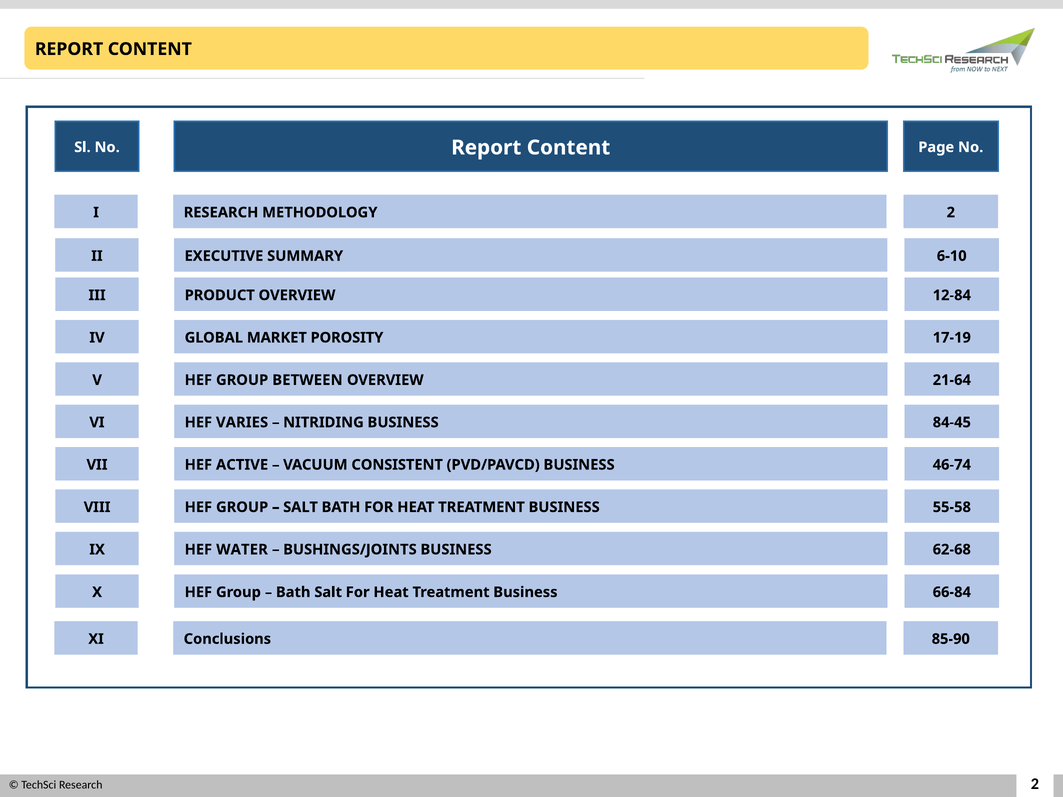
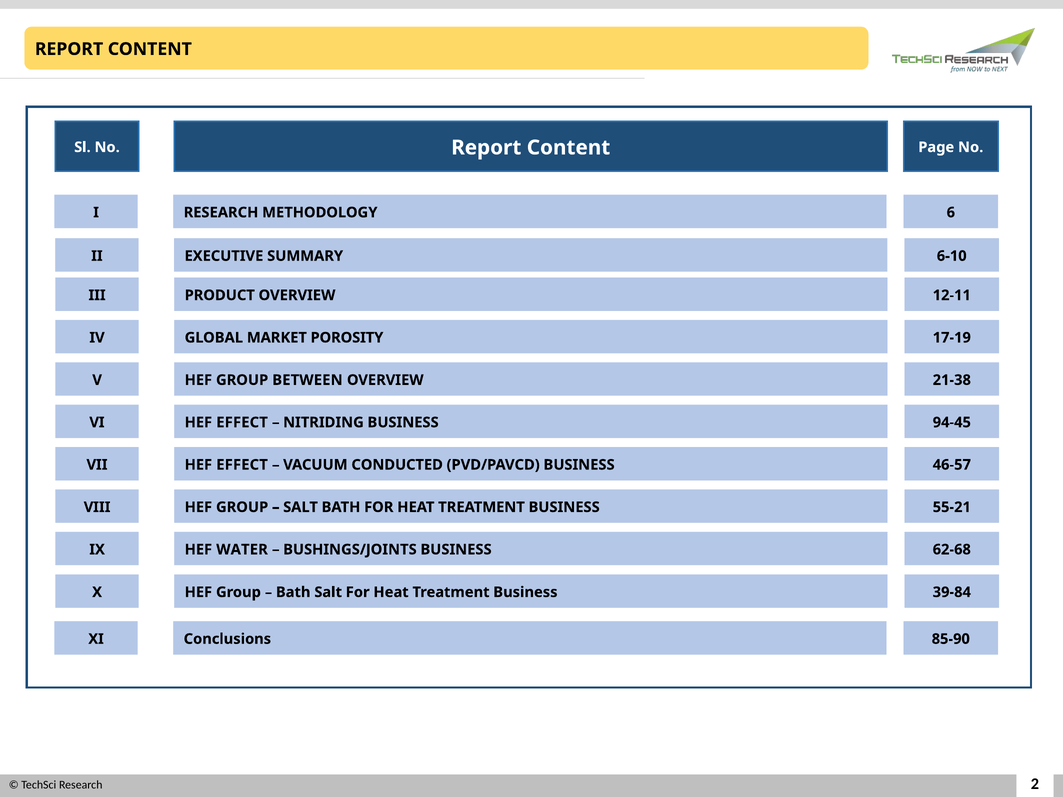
METHODOLOGY 2: 2 -> 6 (951, 213)
12-84: 12-84 -> 12-11 (952, 295)
21-64: 21-64 -> 21-38 (952, 380)
VI HEF VARIES: VARIES -> EFFECT (242, 423)
84-45: 84-45 -> 94-45 (952, 423)
VII HEF ACTIVE: ACTIVE -> EFFECT (242, 465)
CONSISTENT: CONSISTENT -> CONDUCTED (397, 465)
46-74: 46-74 -> 46-57 (952, 465)
55-58: 55-58 -> 55-21 (952, 507)
66-84: 66-84 -> 39-84 (952, 592)
